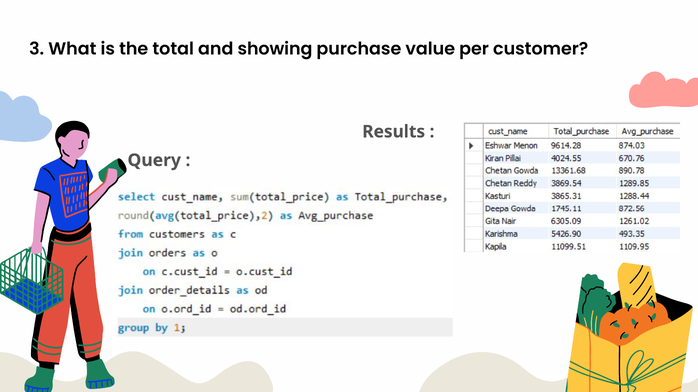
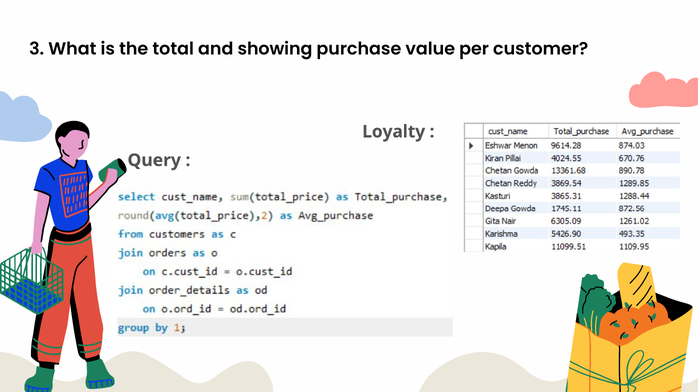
Results: Results -> Loyalty (394, 132)
